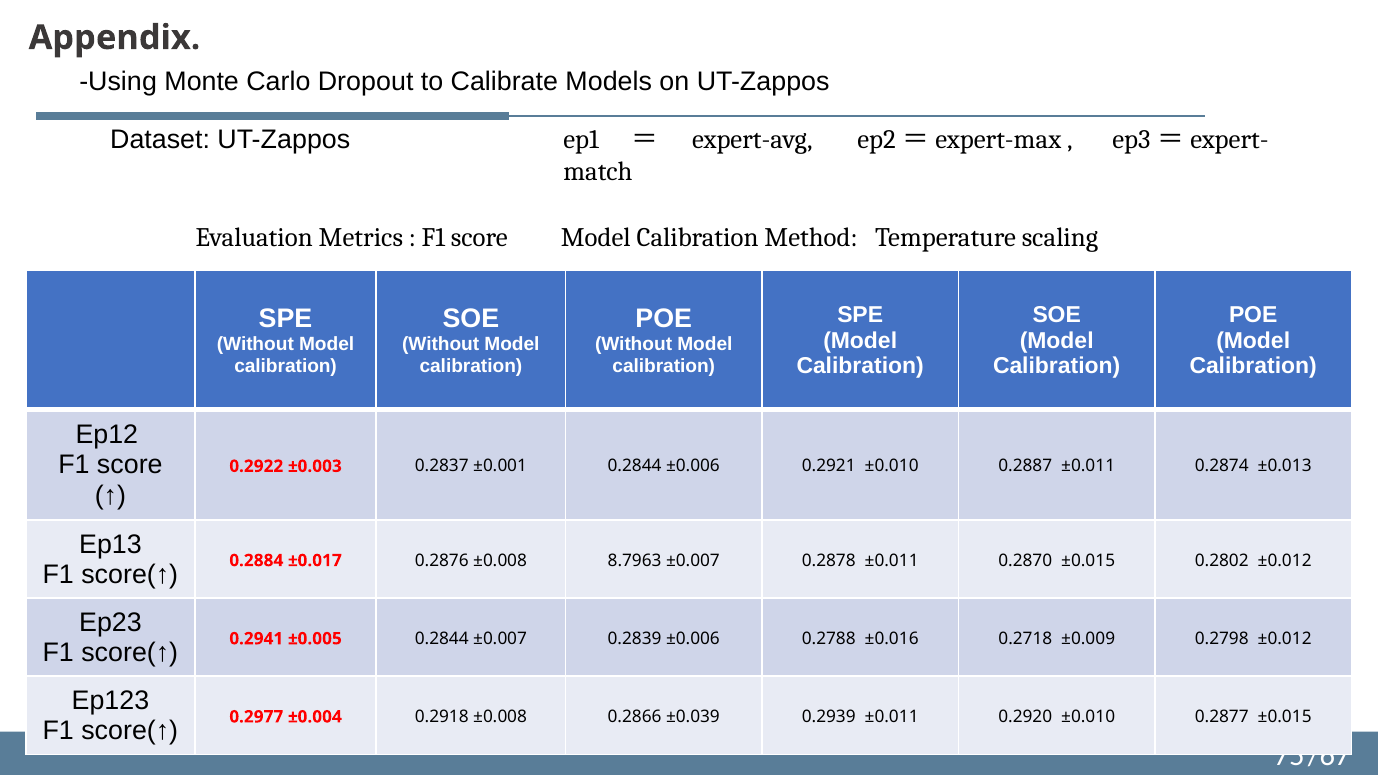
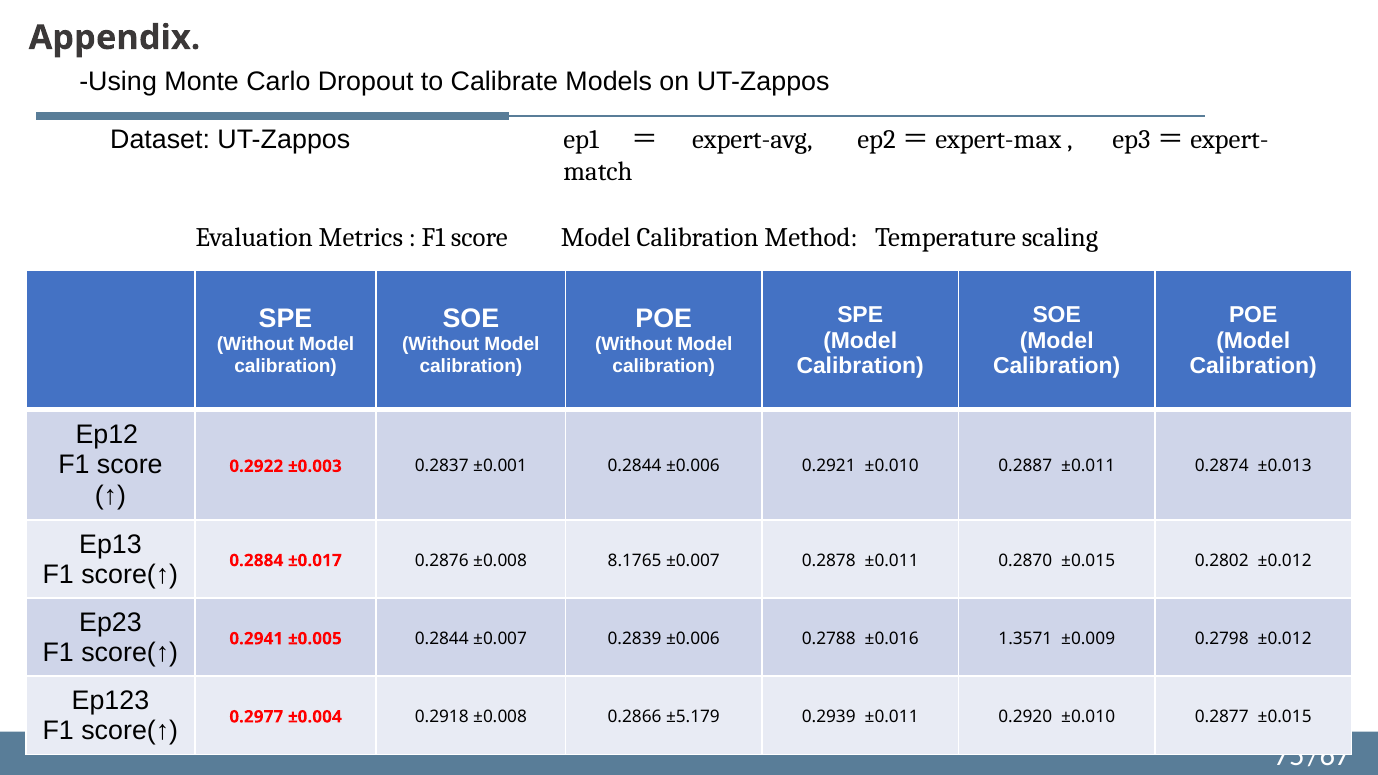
8.7963: 8.7963 -> 8.1765 (635, 561)
0.2718: 0.2718 -> 1.3571 (1025, 639)
±0.039: ±0.039 -> ±5.179 (693, 717)
